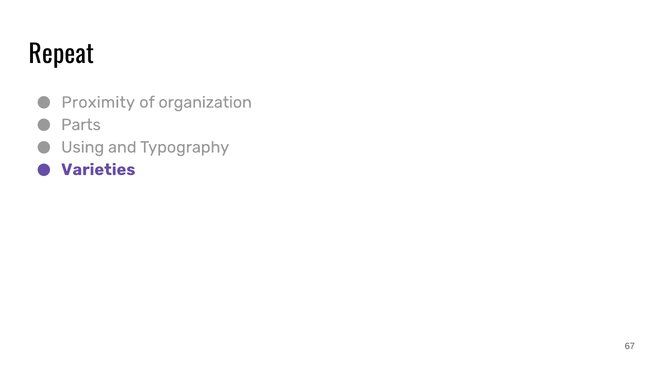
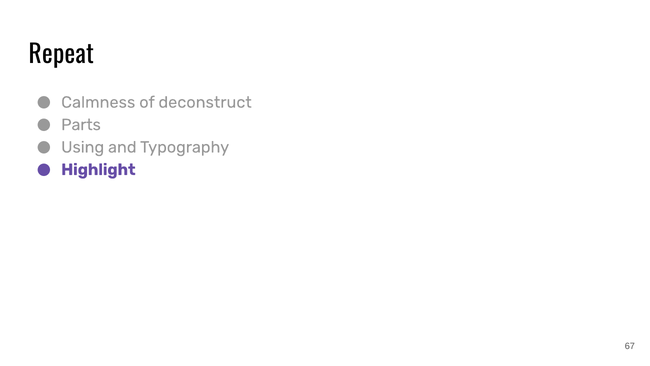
Proximity: Proximity -> Calmness (98, 102)
organization: organization -> deconstruct (205, 102)
Varieties: Varieties -> Highlight (98, 169)
